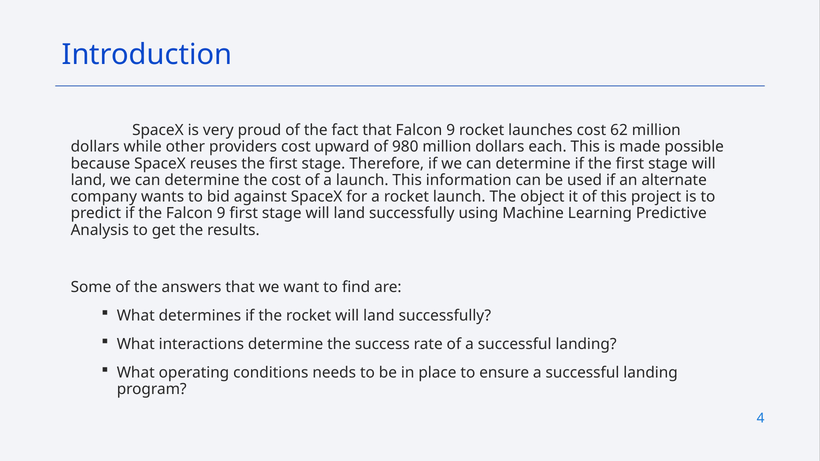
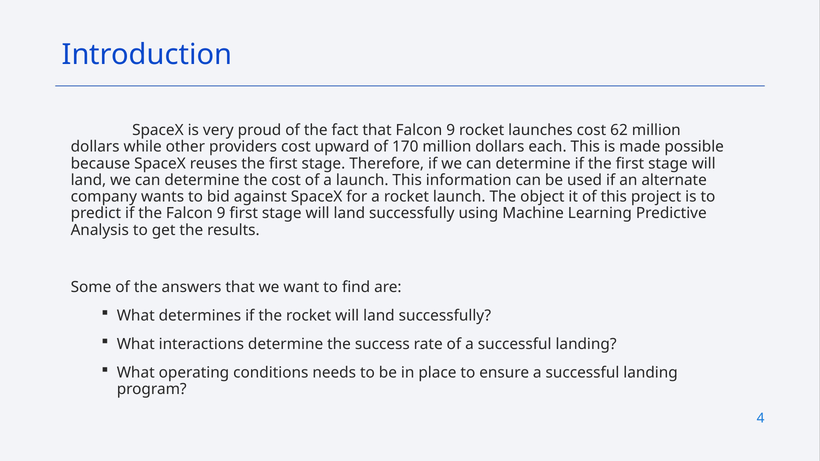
980: 980 -> 170 (405, 147)
